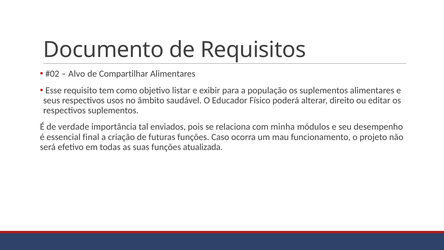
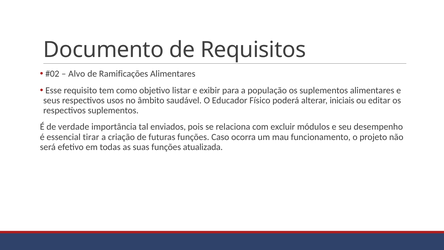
Compartilhar: Compartilhar -> Ramificações (124, 74)
direito: direito -> iniciais (342, 100)
minha: minha -> excluir (283, 127)
final: final -> tirar (91, 137)
